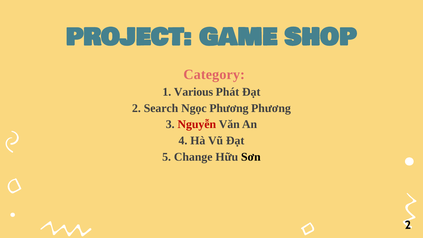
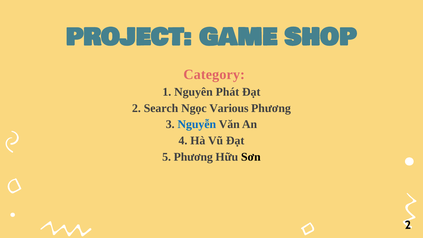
Various: Various -> Nguyên (193, 92)
Ngọc Phương: Phương -> Various (229, 108)
Nguyễn colour: red -> blue (197, 124)
5 Change: Change -> Phương (193, 157)
